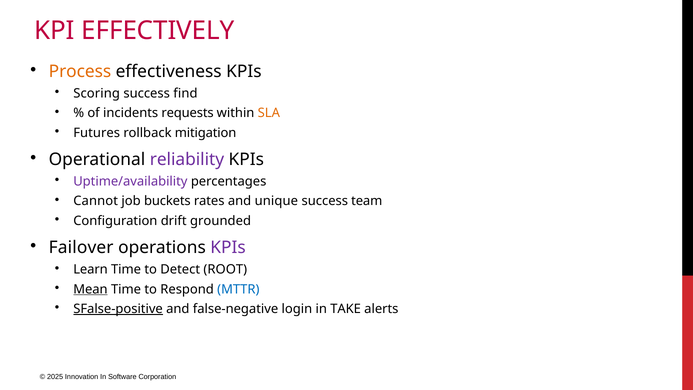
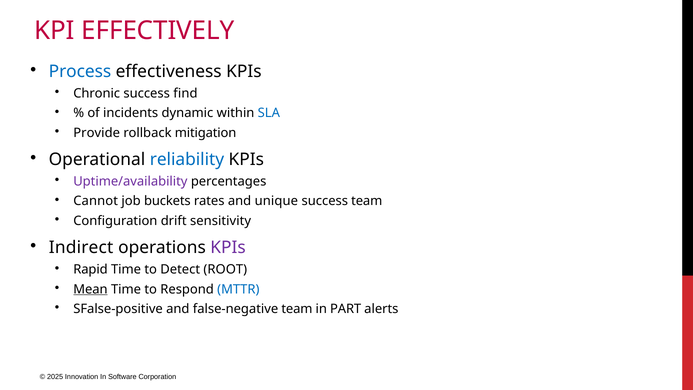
Process colour: orange -> blue (80, 71)
Scoring: Scoring -> Chronic (97, 93)
requests: requests -> dynamic (187, 113)
SLA colour: orange -> blue (269, 113)
Futures: Futures -> Provide (97, 133)
reliability colour: purple -> blue (187, 159)
grounded: grounded -> sensitivity (221, 221)
Failover: Failover -> Indirect (81, 247)
Learn: Learn -> Rapid (90, 269)
SFalse-positive underline: present -> none (118, 309)
false-negative login: login -> team (297, 309)
TAKE: TAKE -> PART (346, 309)
